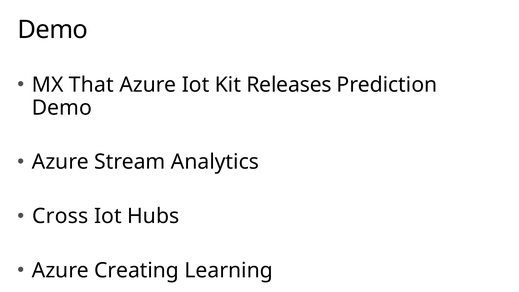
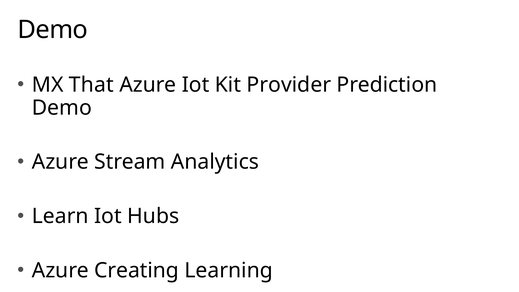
Releases: Releases -> Provider (289, 85)
Cross: Cross -> Learn (60, 216)
